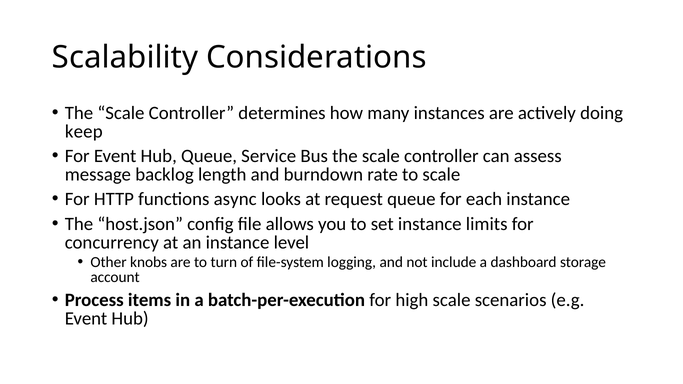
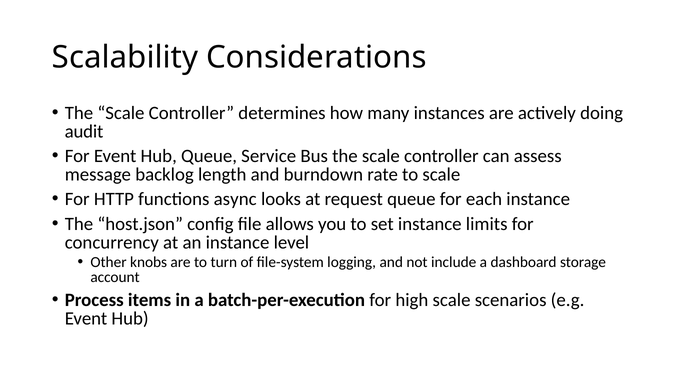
keep: keep -> audit (84, 132)
